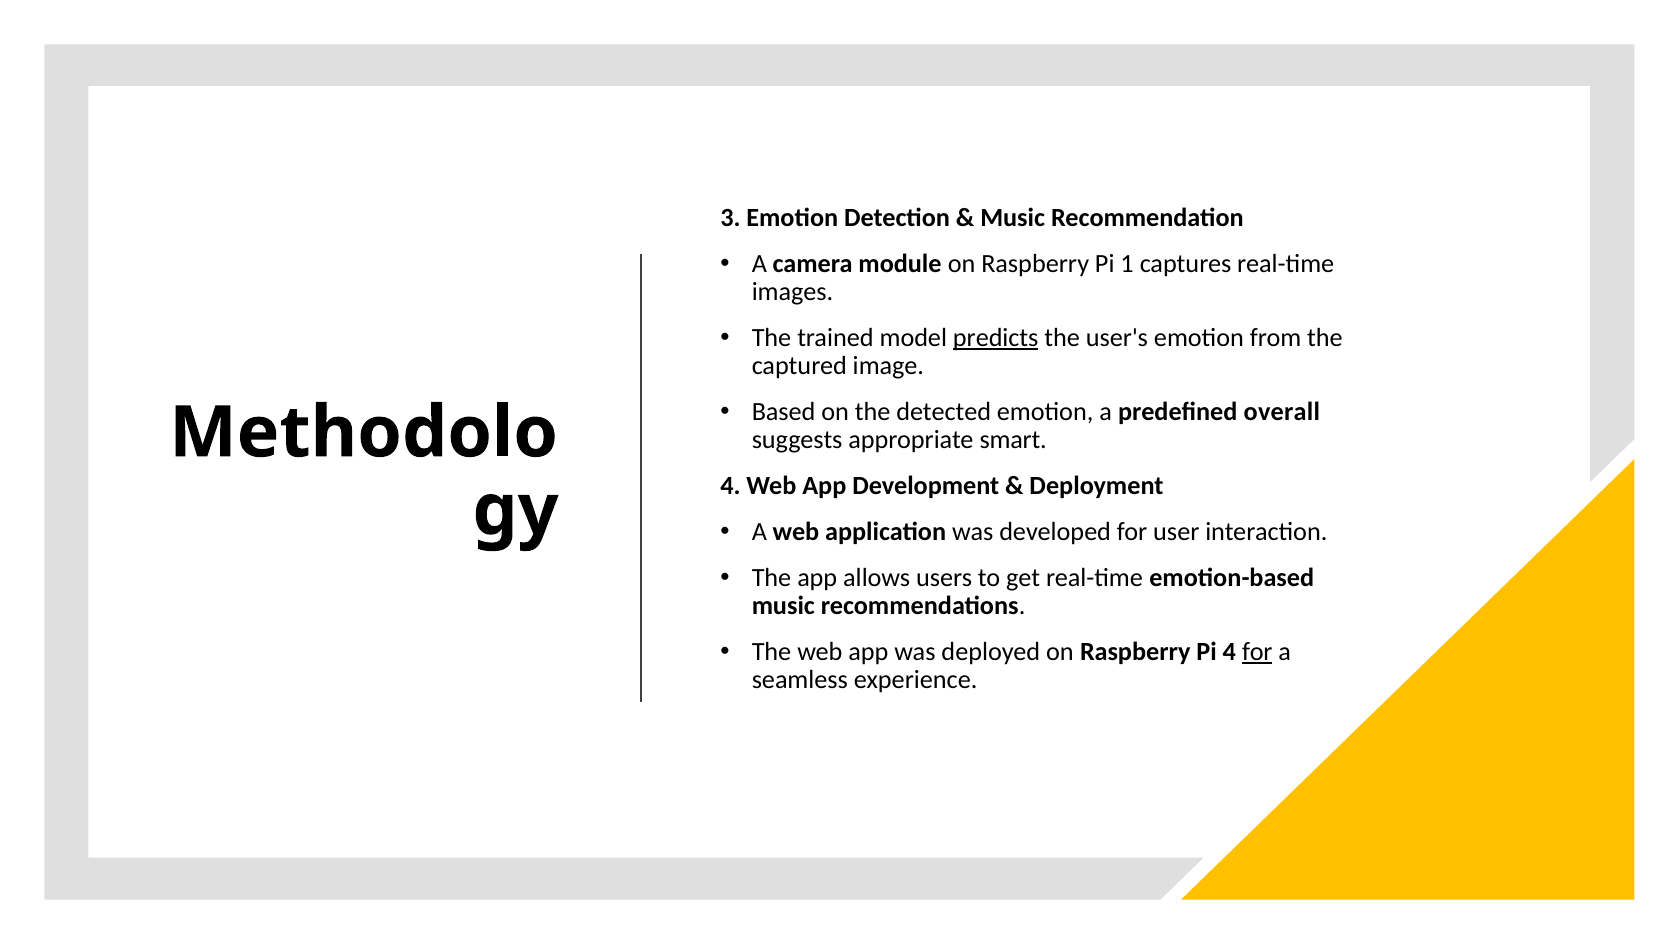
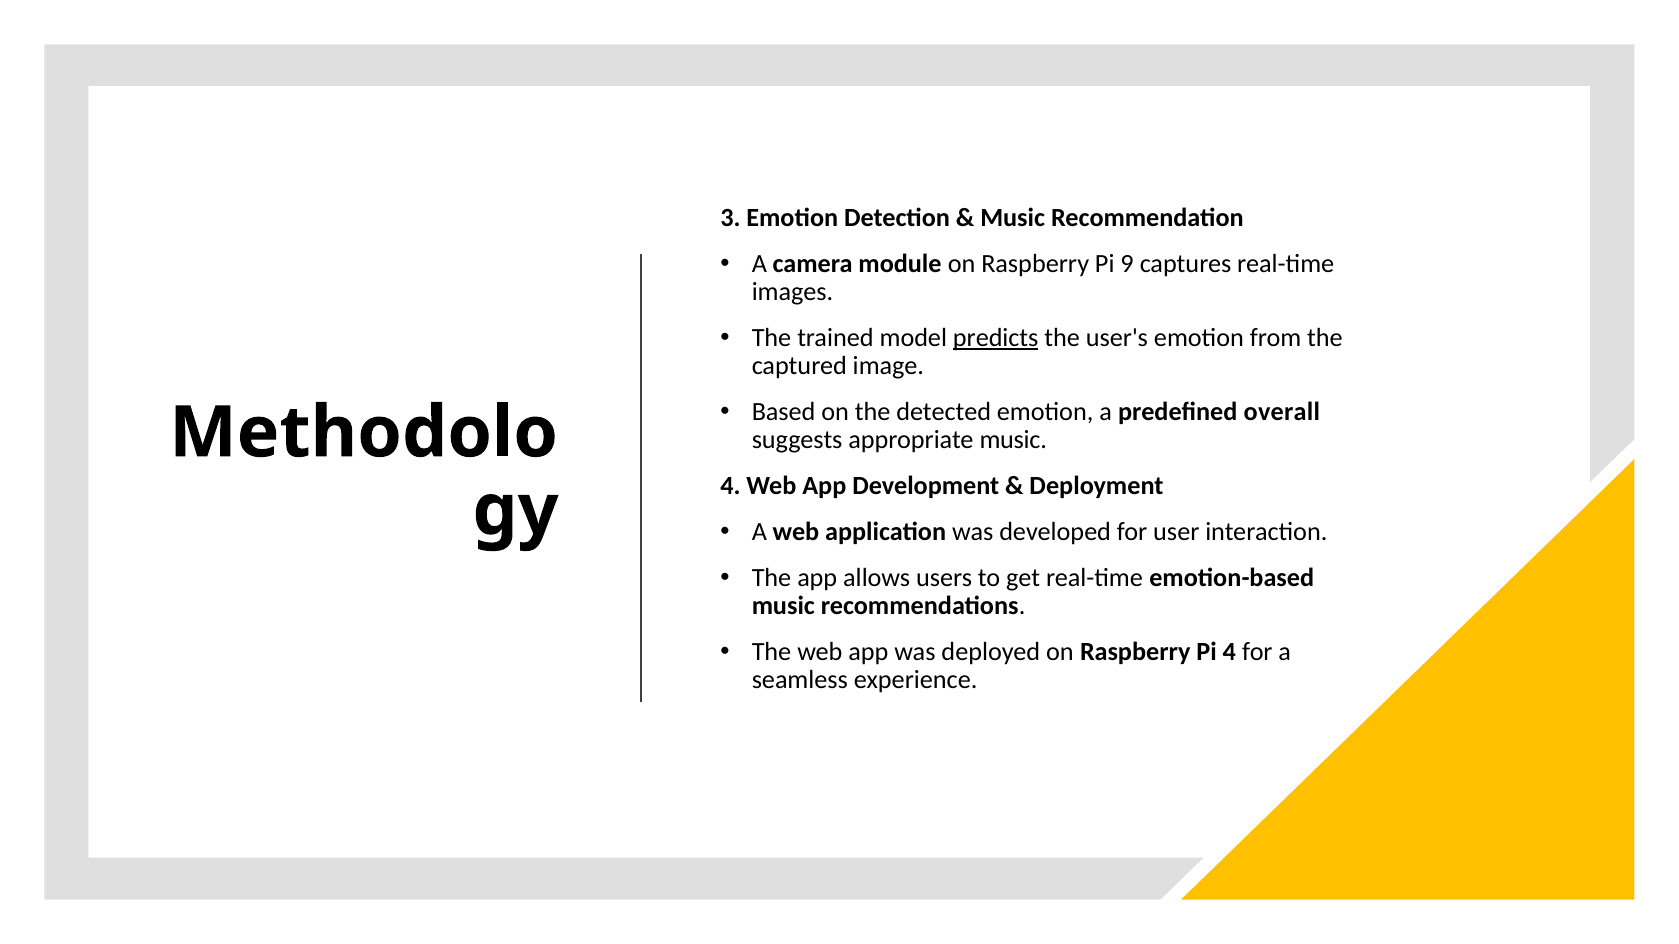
1: 1 -> 9 (1127, 264)
appropriate smart: smart -> music (1013, 440)
for underline: present -> none (1257, 652)
